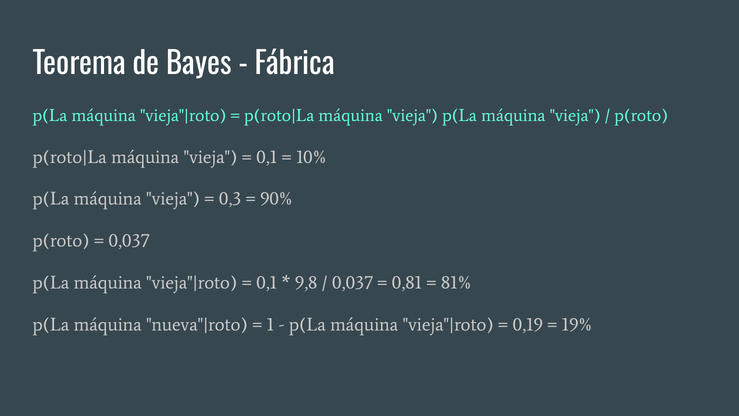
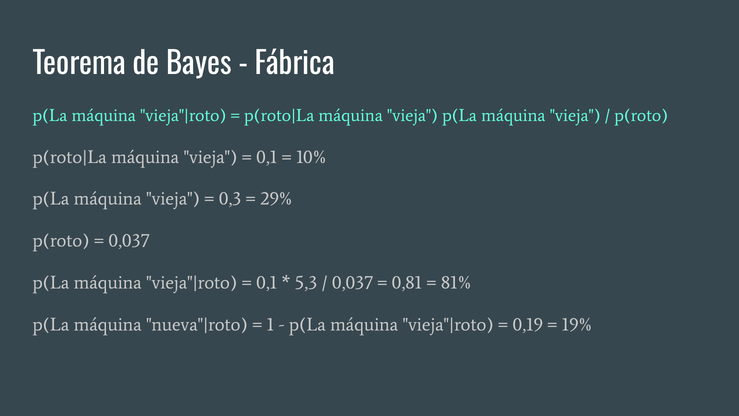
90%: 90% -> 29% (277, 199)
9,8: 9,8 -> 5,3 (306, 283)
